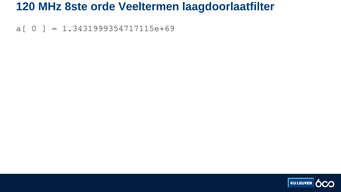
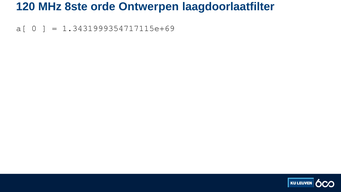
Veeltermen: Veeltermen -> Ontwerpen (149, 7)
